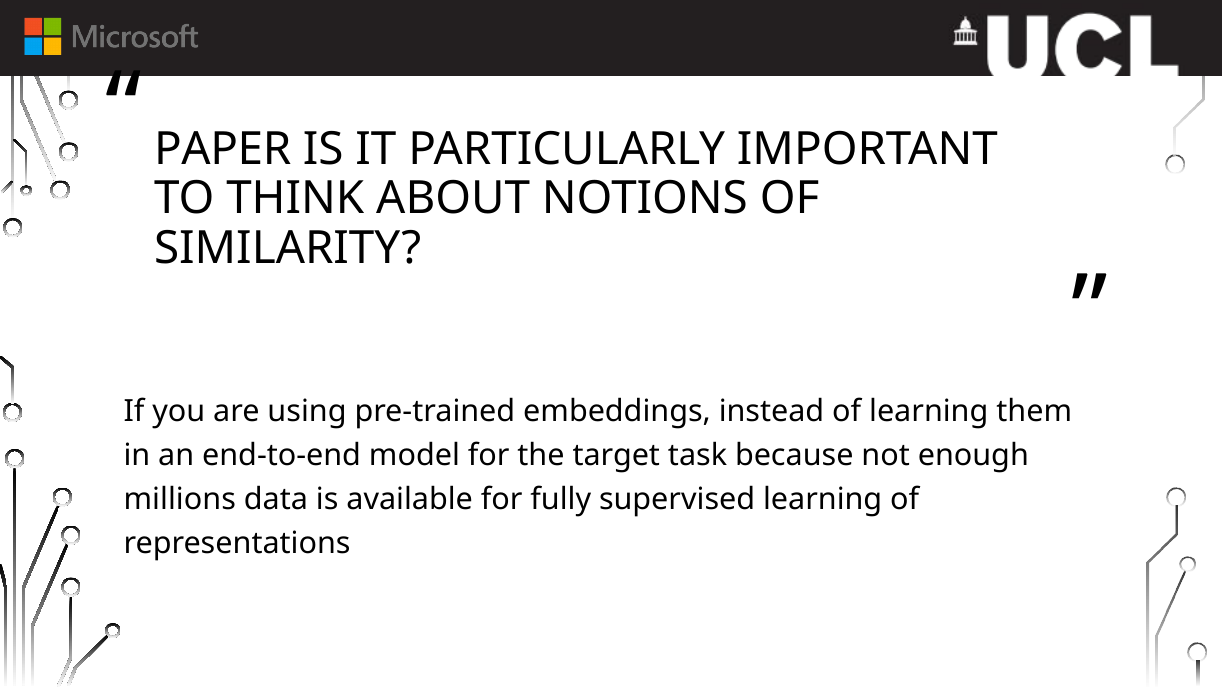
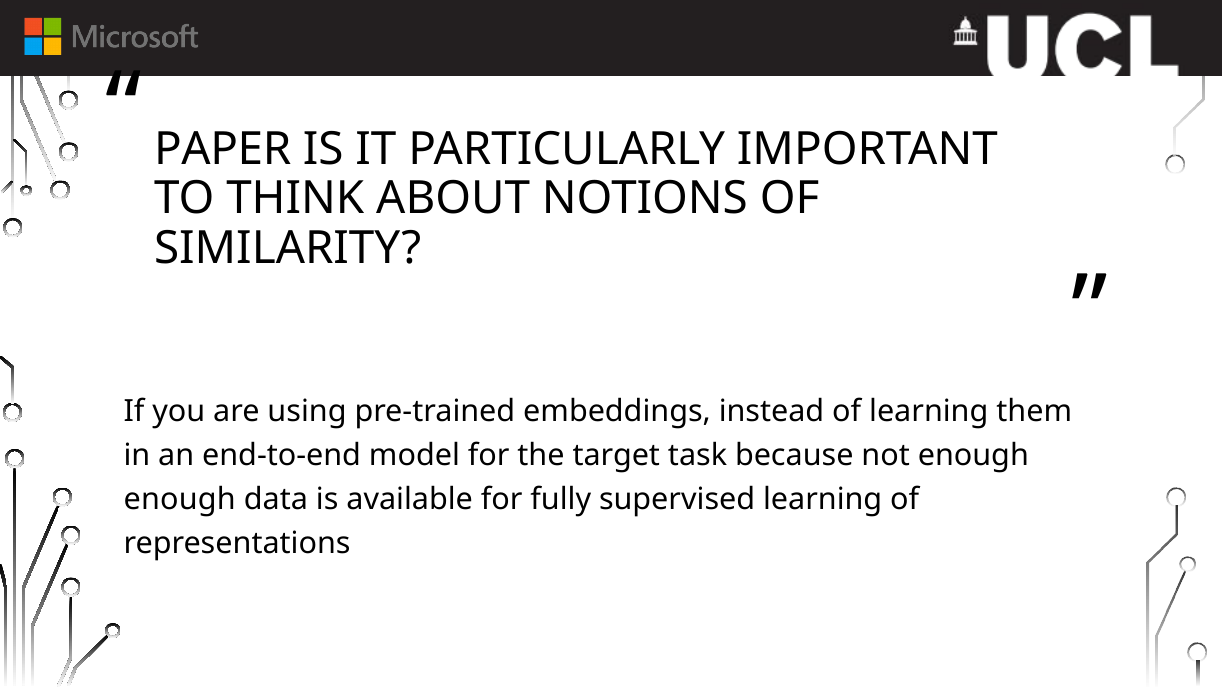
millions: millions -> enough (180, 499)
